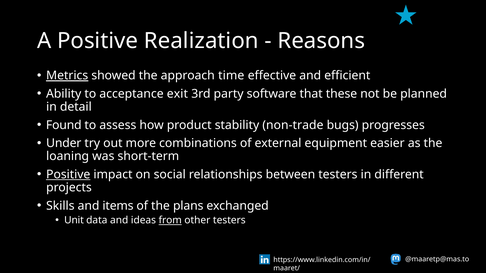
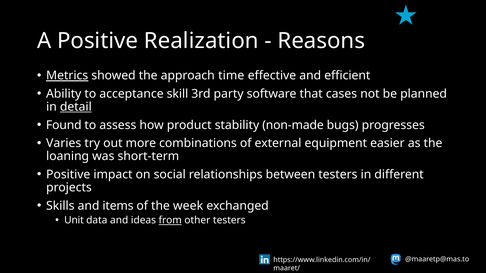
exit: exit -> skill (177, 94)
these: these -> cases (341, 94)
detail underline: none -> present (76, 107)
non-trade: non-trade -> non-made (293, 125)
Under: Under -> Varies (64, 143)
Positive underline: present -> none (68, 175)
plans: plans -> week (188, 206)
